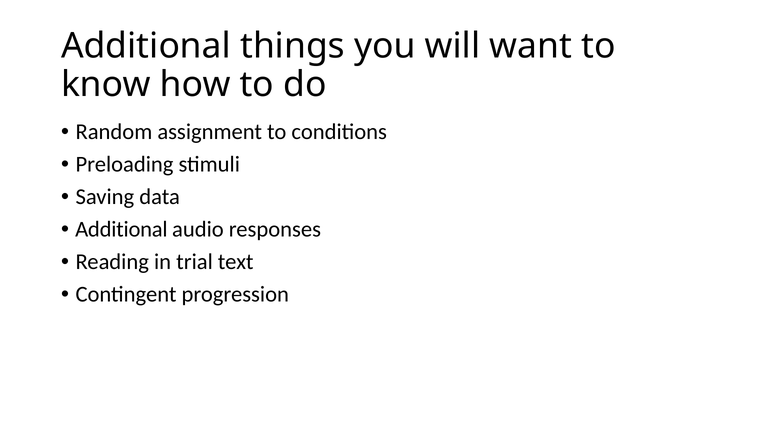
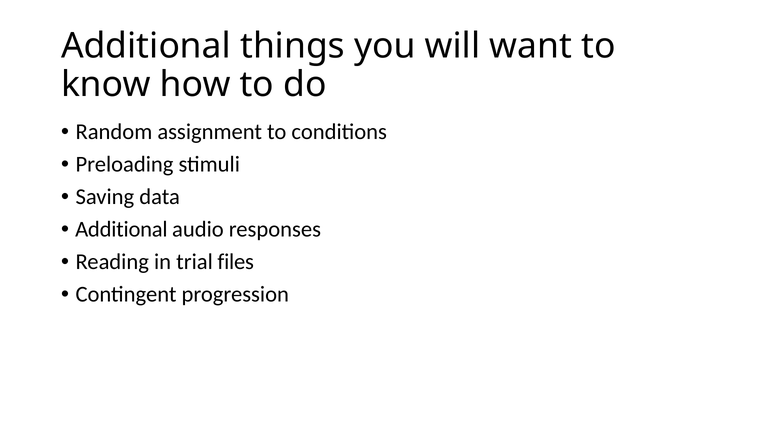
text: text -> files (236, 262)
